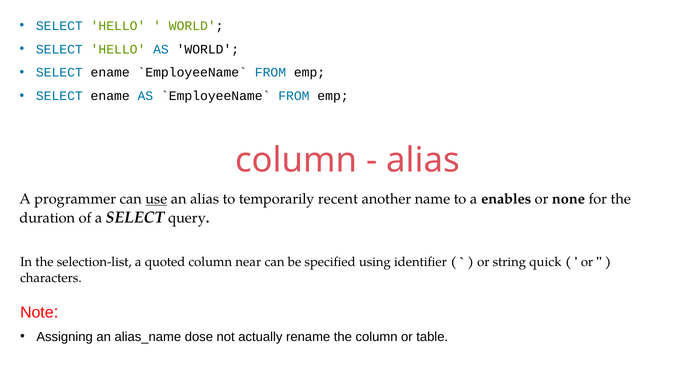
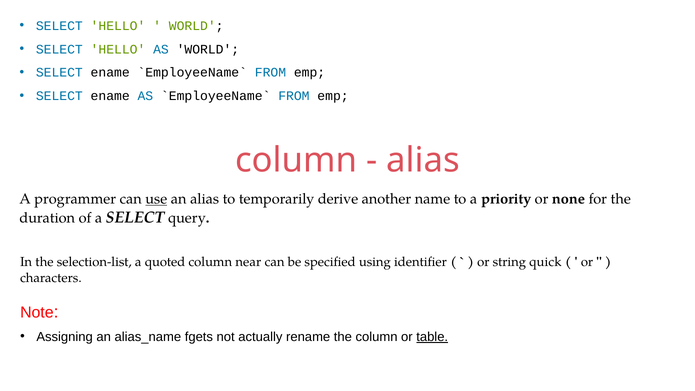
recent: recent -> derive (338, 199)
enables: enables -> priority (506, 199)
dose: dose -> fgets (199, 337)
table underline: none -> present (432, 337)
